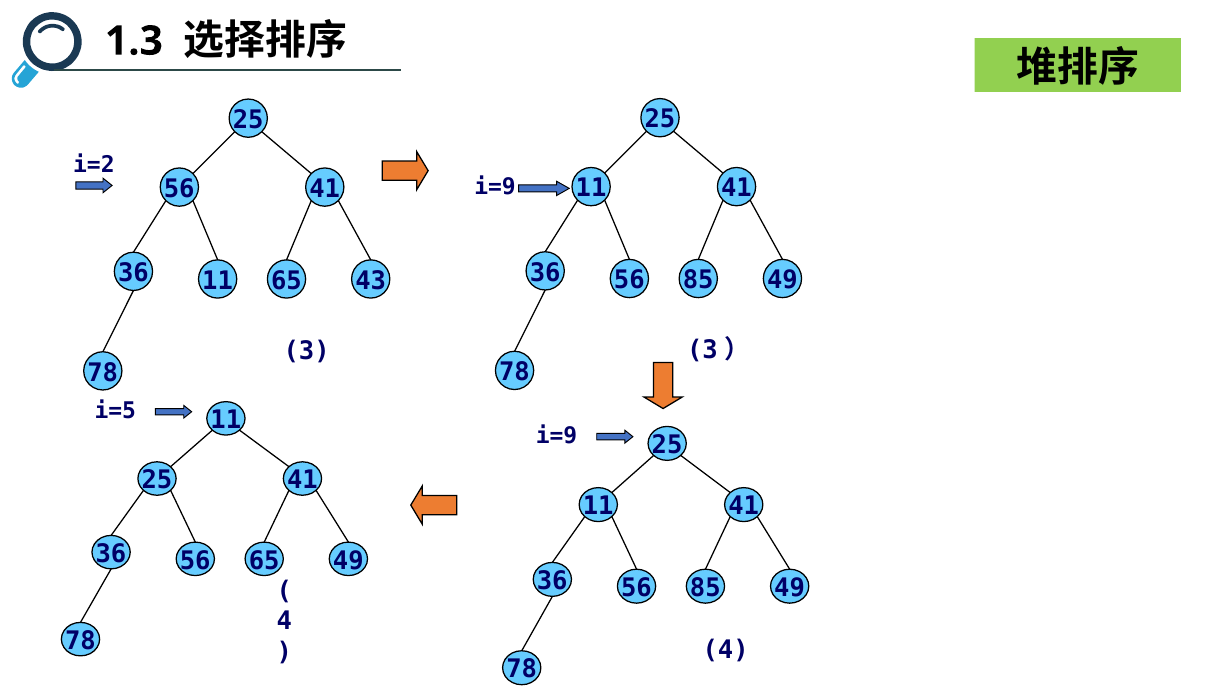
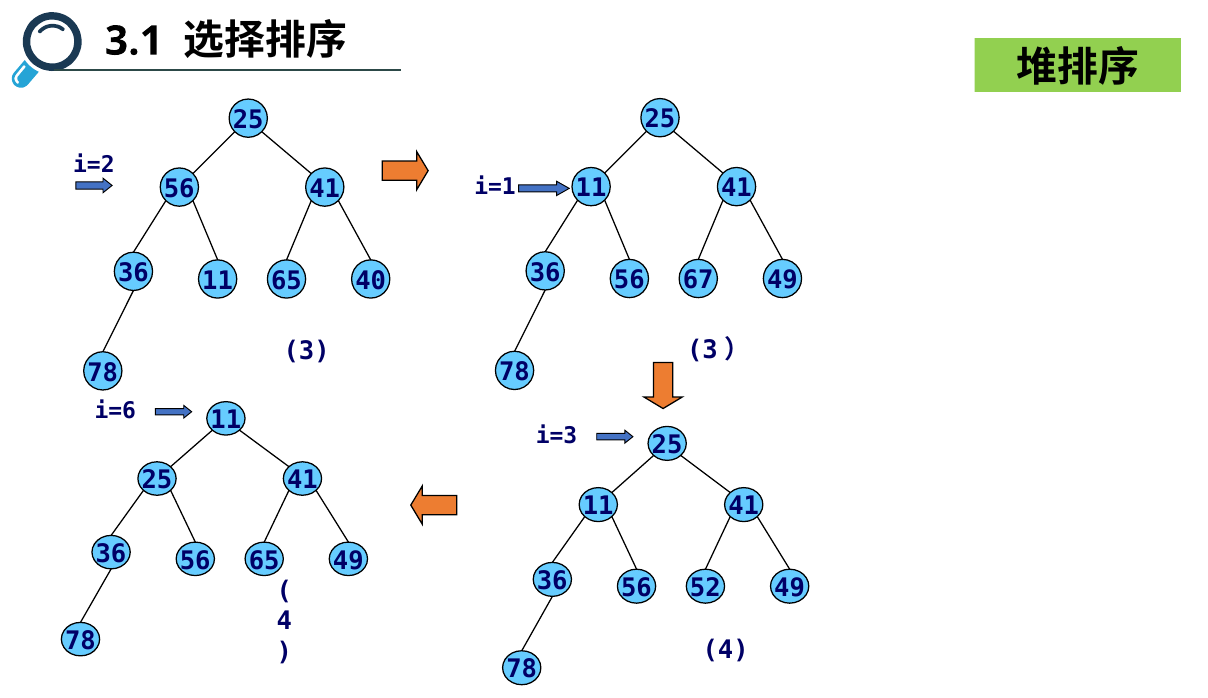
1.3: 1.3 -> 3.1 (134, 41)
i=9: i=9 -> i=1 (495, 187)
85: 85 -> 67 (698, 280)
43: 43 -> 40 (371, 281)
i=5: i=5 -> i=6 (115, 411)
i=9: i=9 -> i=3 (557, 435)
85: 85 -> 52 (705, 588)
